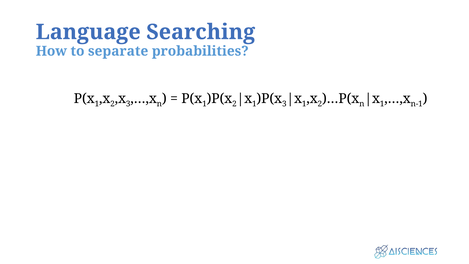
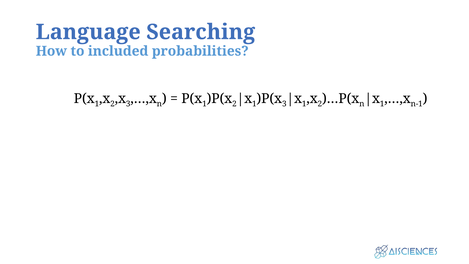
separate: separate -> included (118, 51)
